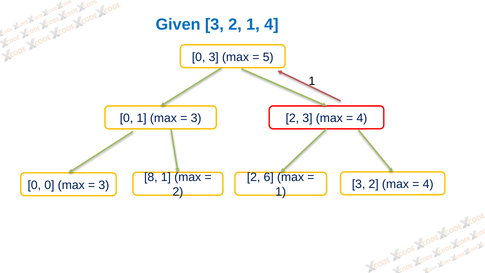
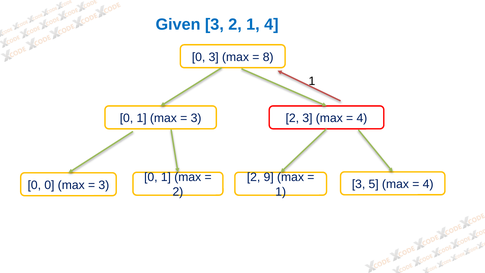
5: 5 -> 8 (268, 57)
8: 8 -> 0 (151, 177)
6: 6 -> 9 (269, 177)
2: 2 -> 5 (374, 184)
